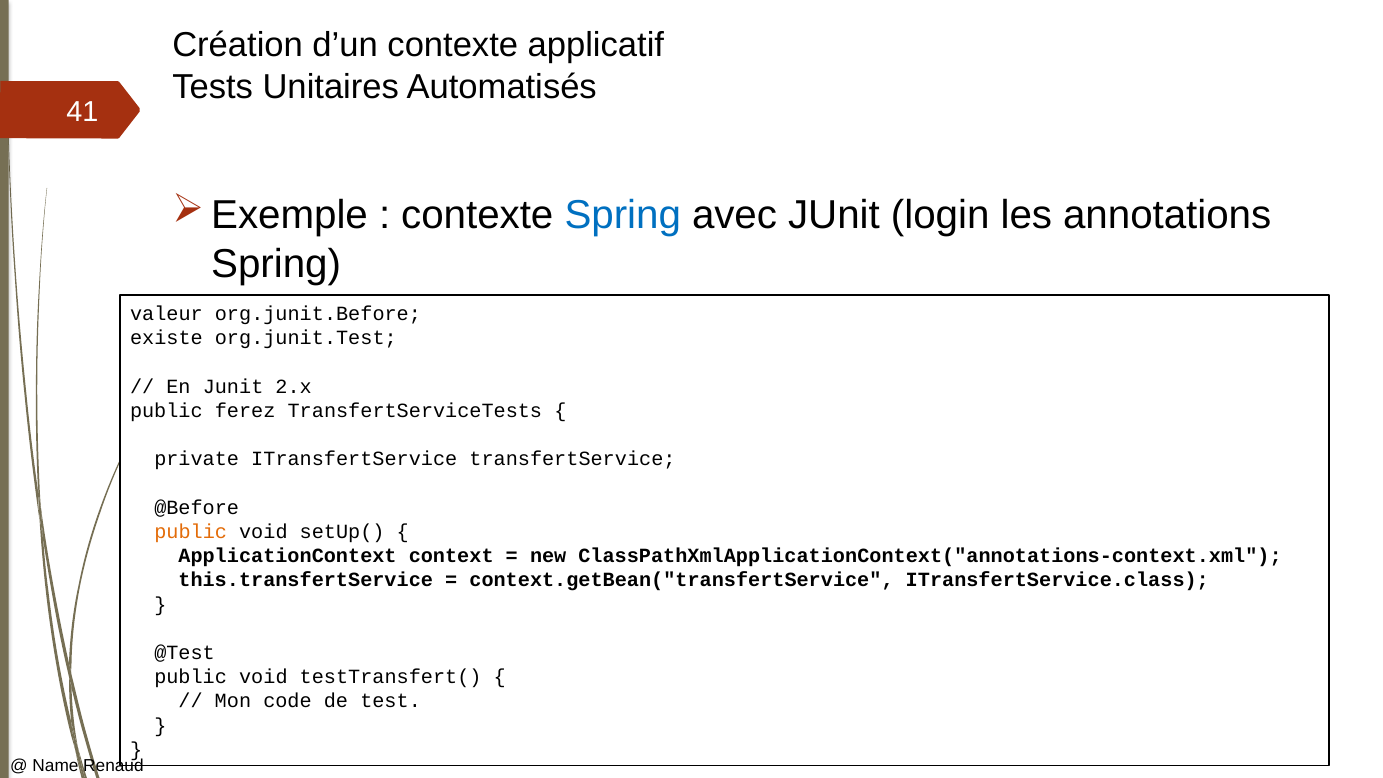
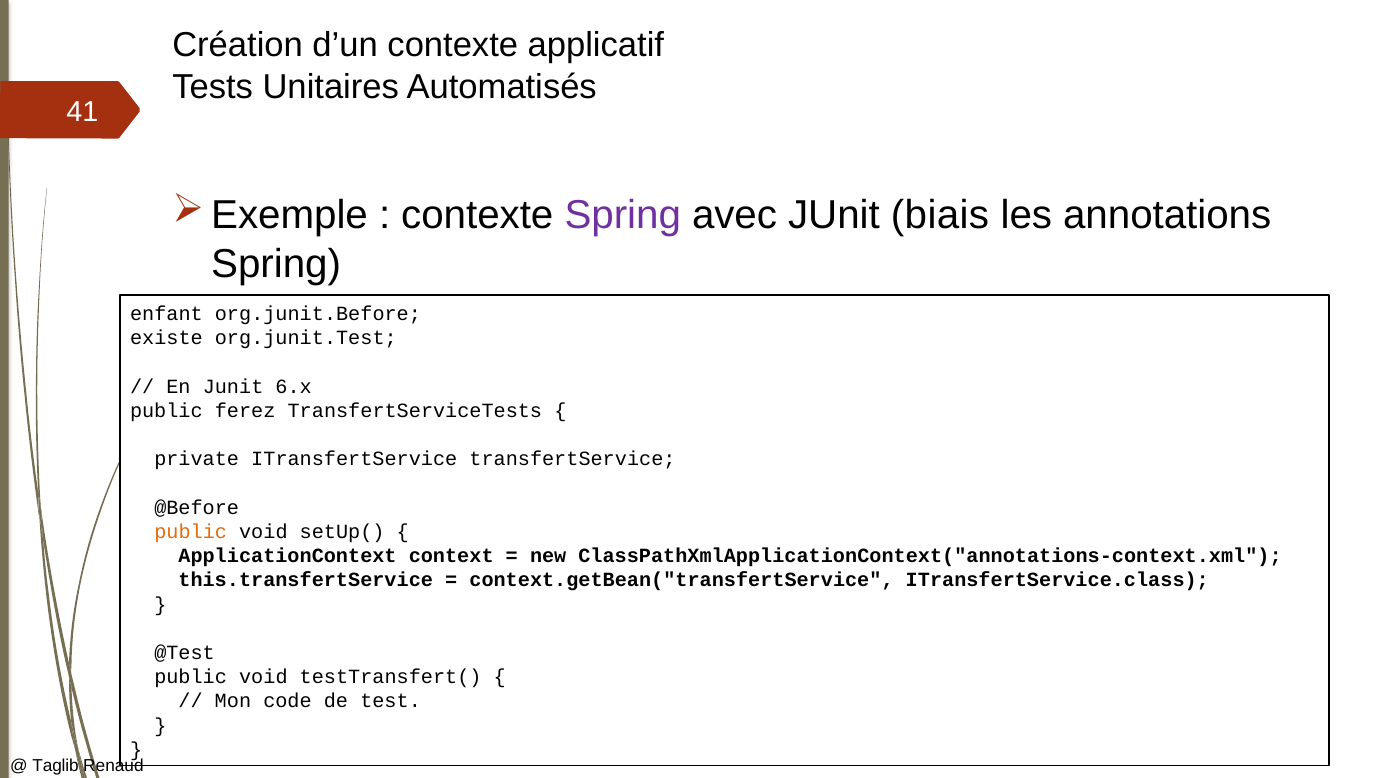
Spring colour: blue -> purple (623, 215)
login: login -> biais (940, 215)
valeur: valeur -> enfant (166, 314)
2.x: 2.x -> 6.x (294, 386)
Name: Name -> Taglib (56, 765)
